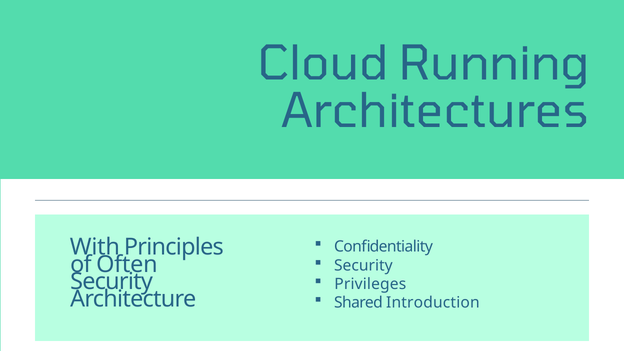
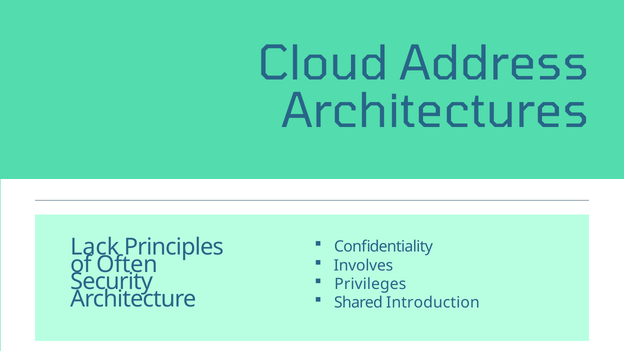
Running: Running -> Address (494, 64)
With: With -> Lack (95, 247)
Security: Security -> Involves (363, 265)
